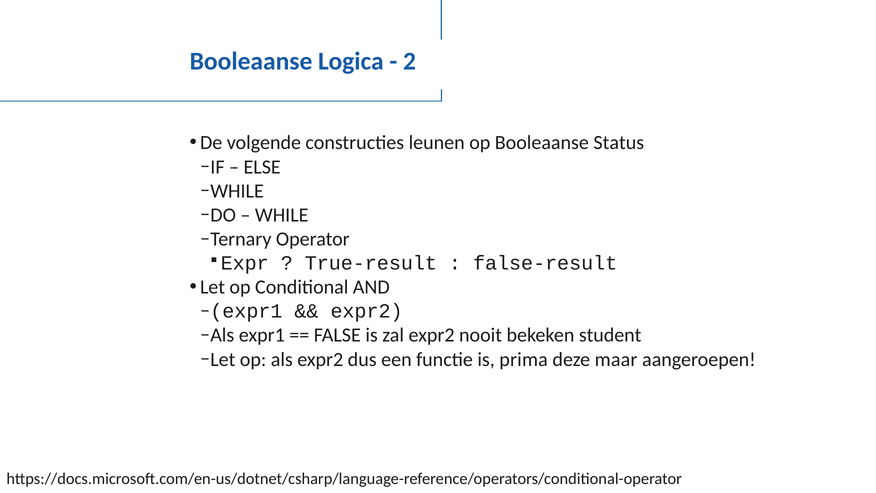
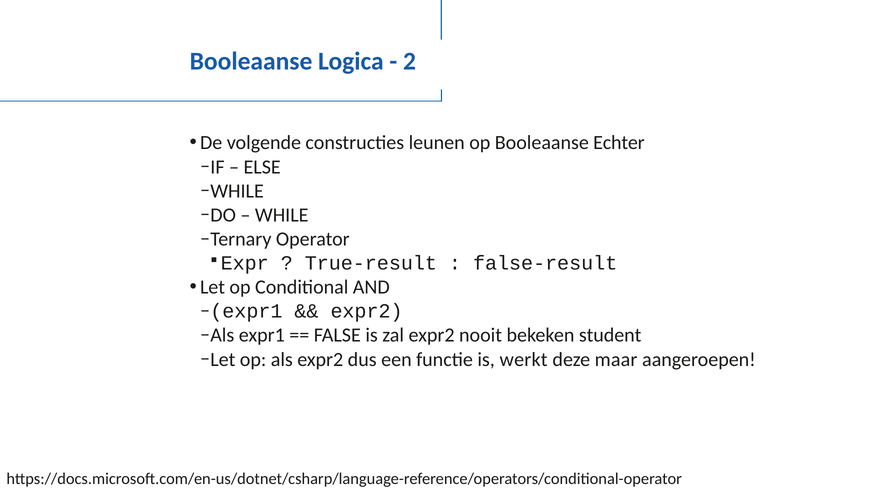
Status: Status -> Echter (619, 143)
prima: prima -> werkt (524, 359)
